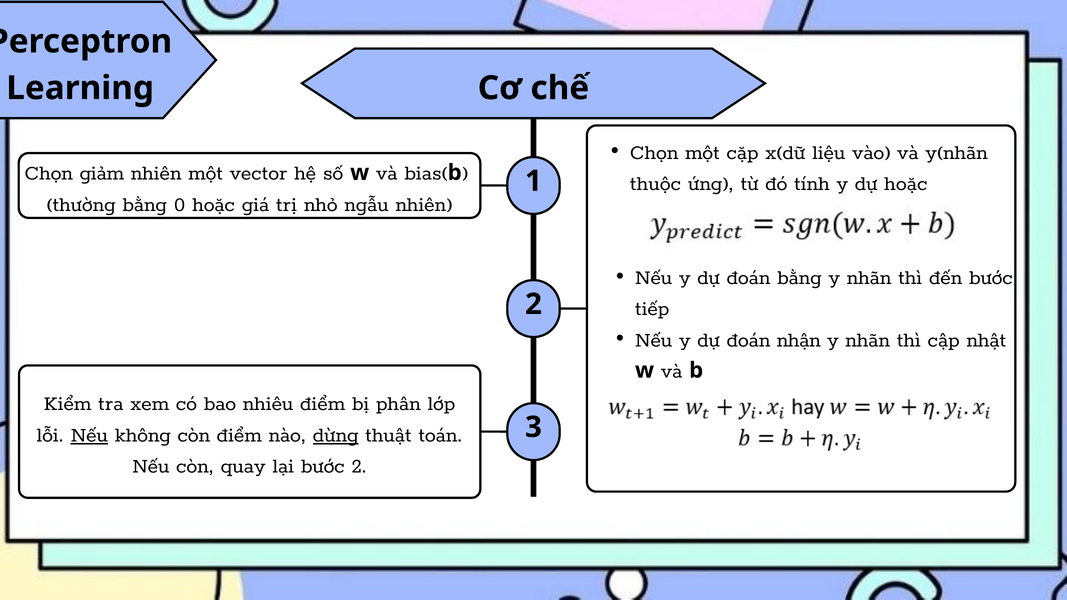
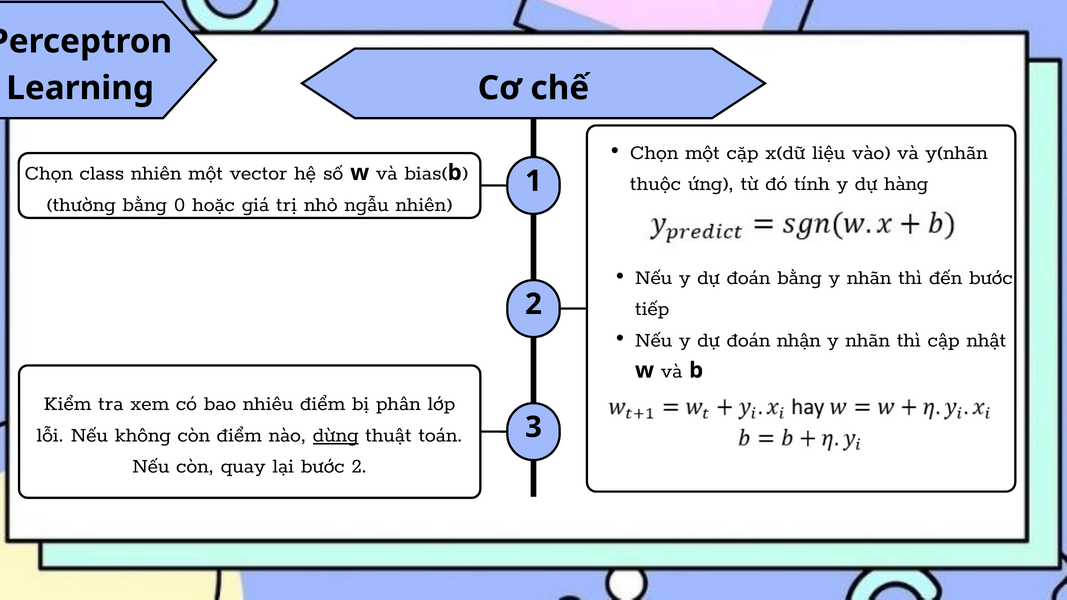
giảm: giảm -> class (102, 173)
dự hoặc: hoặc -> hàng (906, 183)
Nếu underline: present -> none (89, 434)
